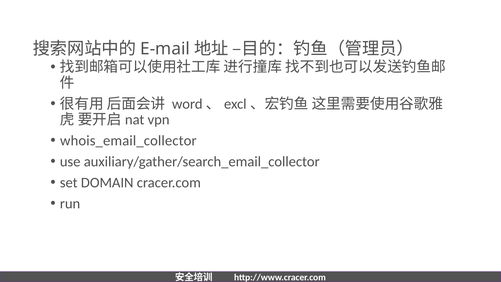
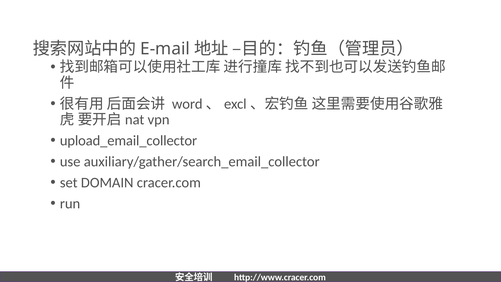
whois_email_collector: whois_email_collector -> upload_email_collector (128, 141)
